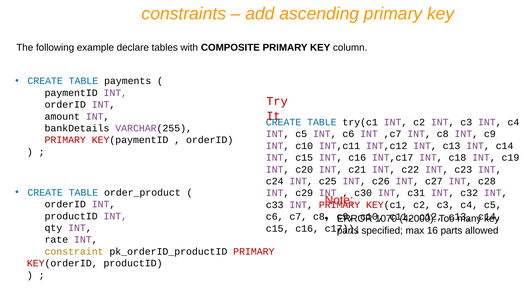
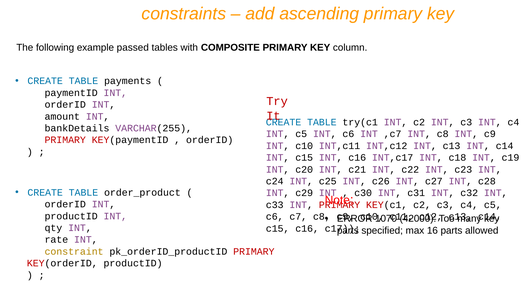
declare: declare -> passed (133, 48)
